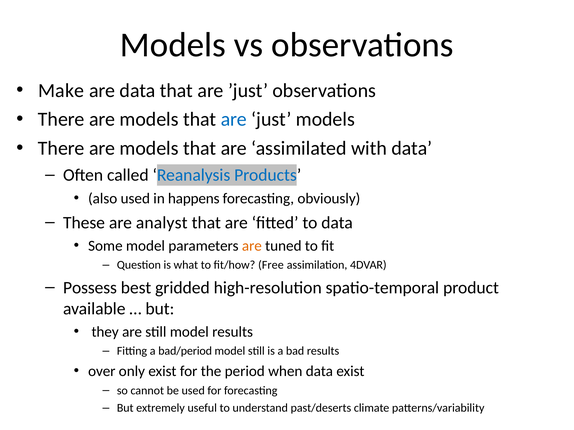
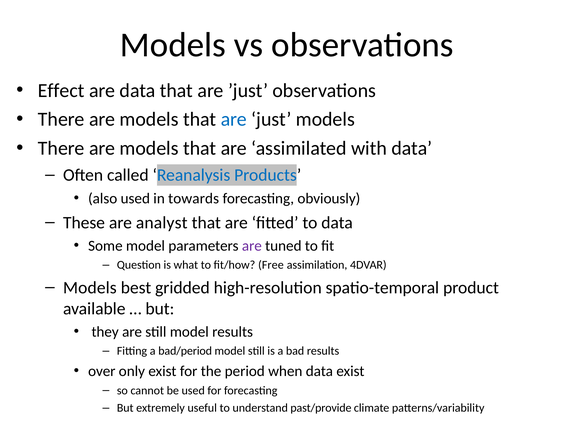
Make: Make -> Effect (61, 91)
happens: happens -> towards (194, 199)
are colour: orange -> purple (252, 246)
Possess: Possess -> Models (90, 288)
past/deserts: past/deserts -> past/provide (321, 408)
